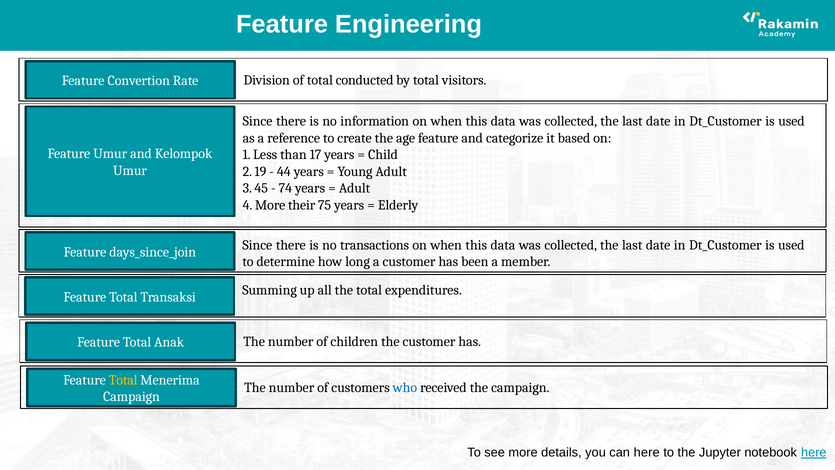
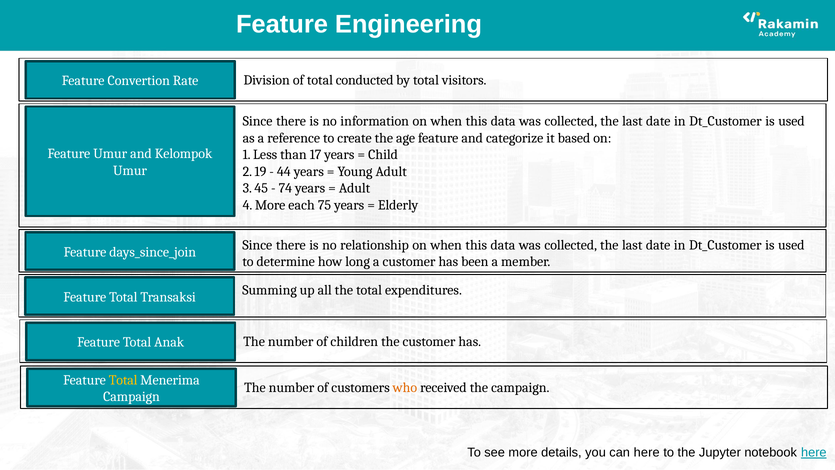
their: their -> each (302, 205)
transactions: transactions -> relationship (374, 245)
who colour: blue -> orange (405, 387)
